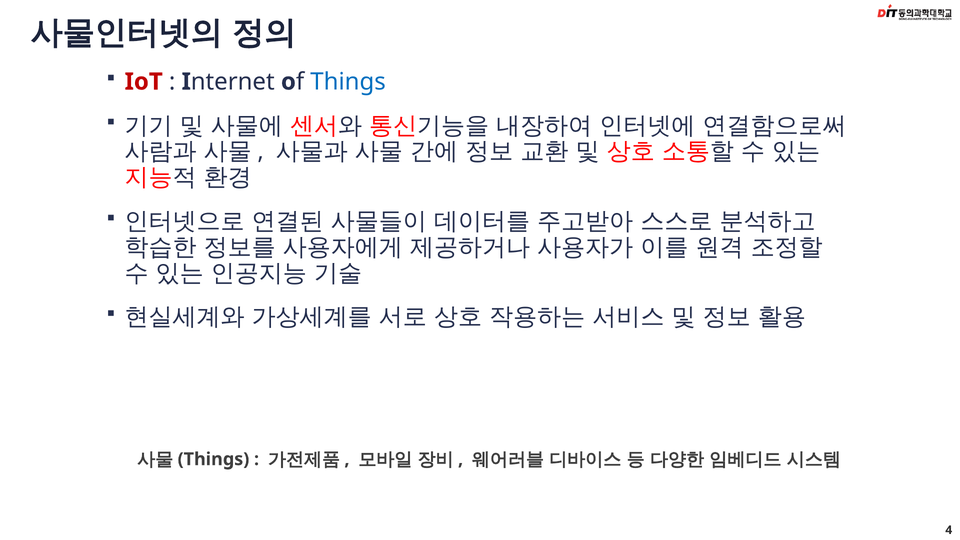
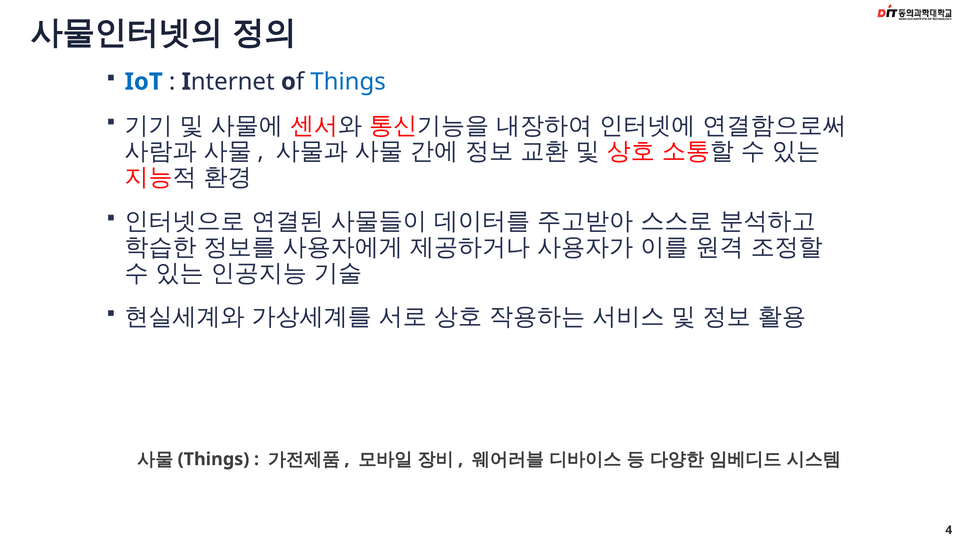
IoT colour: red -> blue (144, 82)
